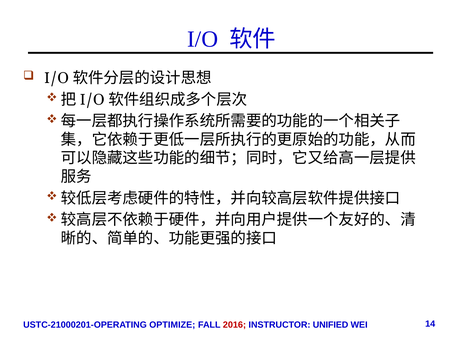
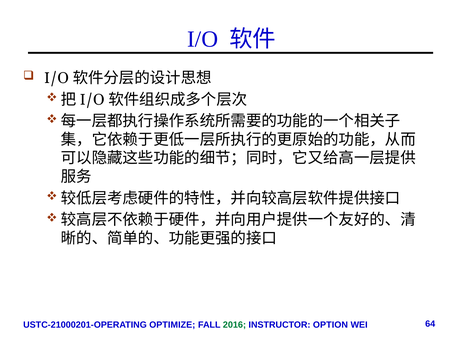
2016 colour: red -> green (234, 325)
UNIFIED: UNIFIED -> OPTION (330, 325)
14: 14 -> 64 (430, 324)
